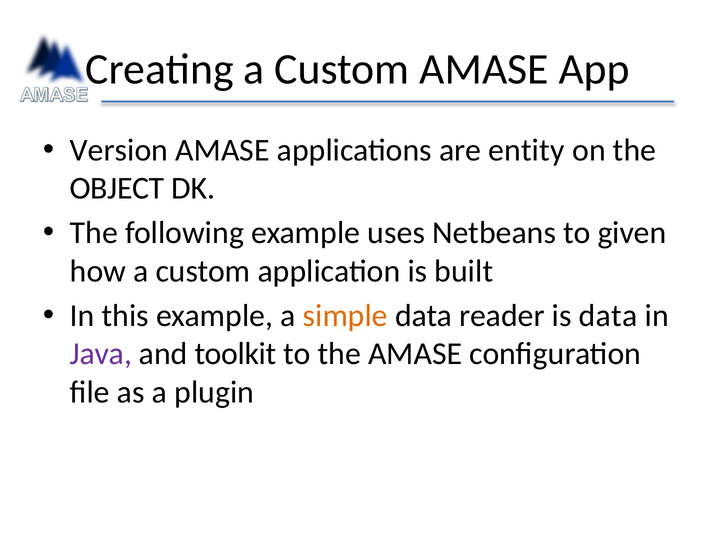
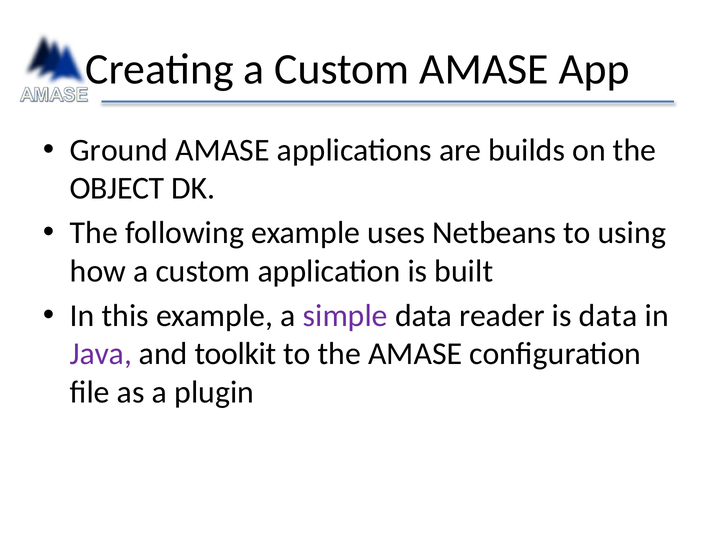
Version: Version -> Ground (119, 150)
entity: entity -> builds (527, 150)
given: given -> using (632, 233)
simple colour: orange -> purple (345, 316)
